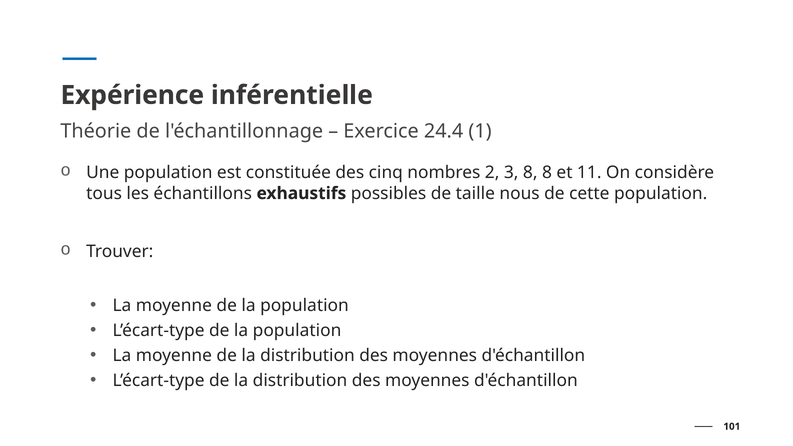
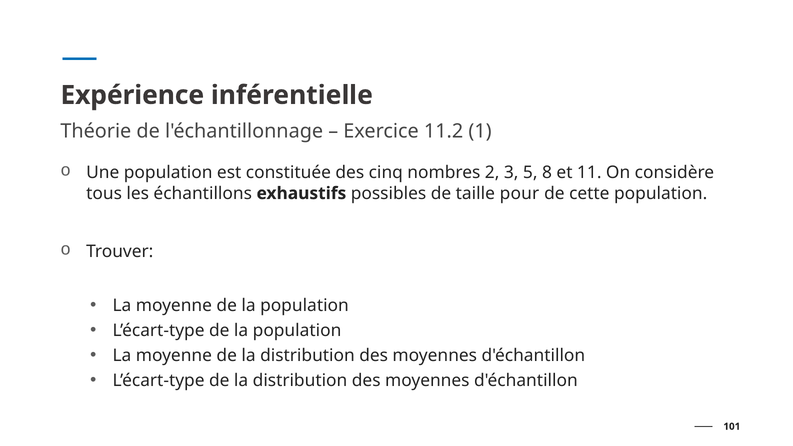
24.4: 24.4 -> 11.2 (444, 131)
3 8: 8 -> 5 (530, 173)
nous: nous -> pour (519, 193)
